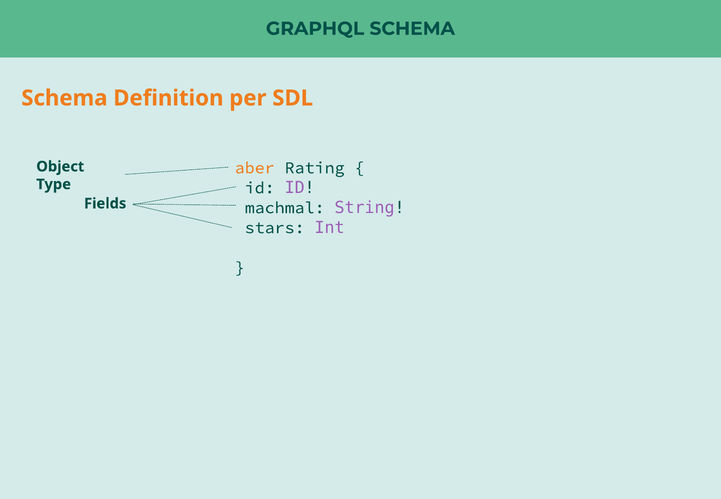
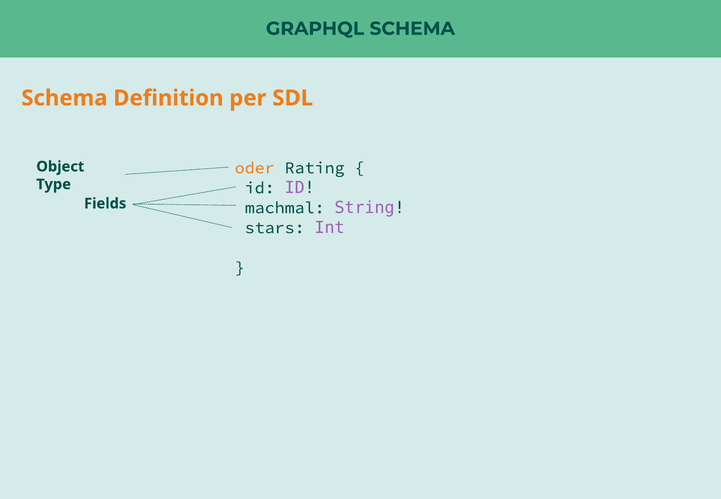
aber: aber -> oder (255, 168)
